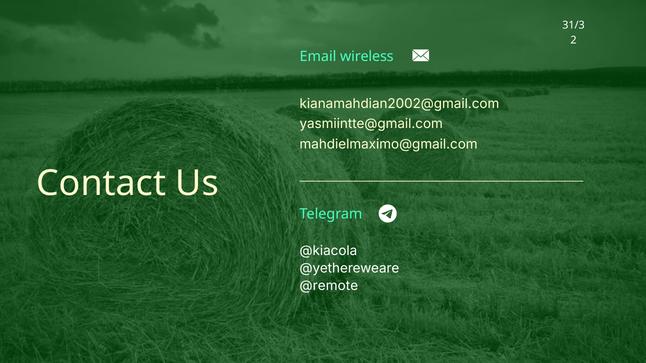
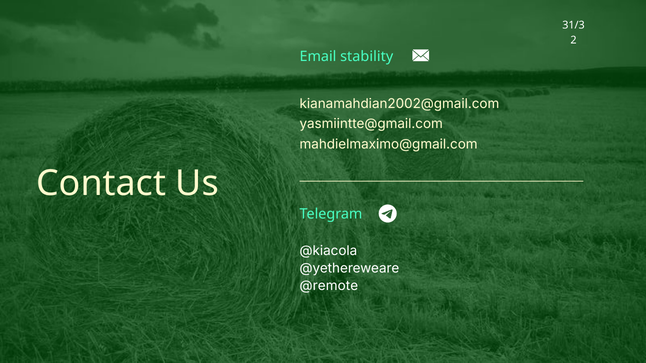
wireless: wireless -> stability (367, 57)
